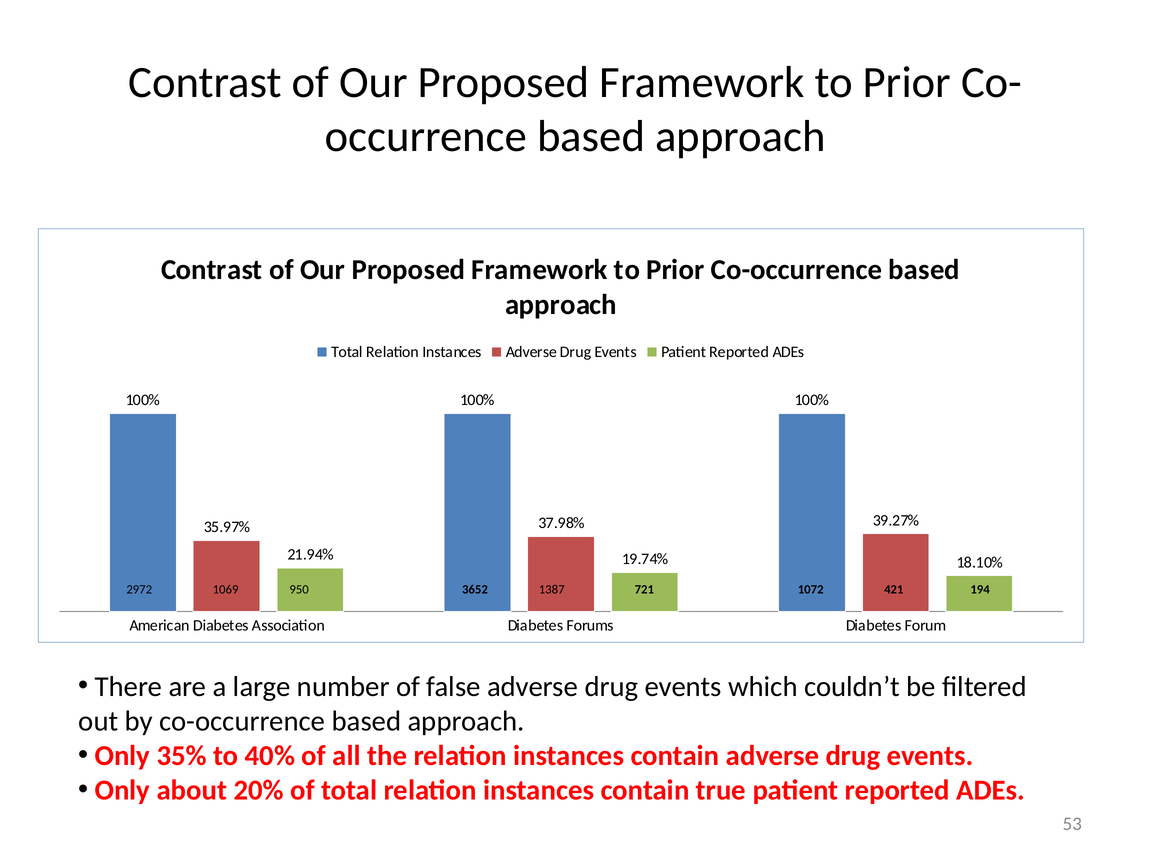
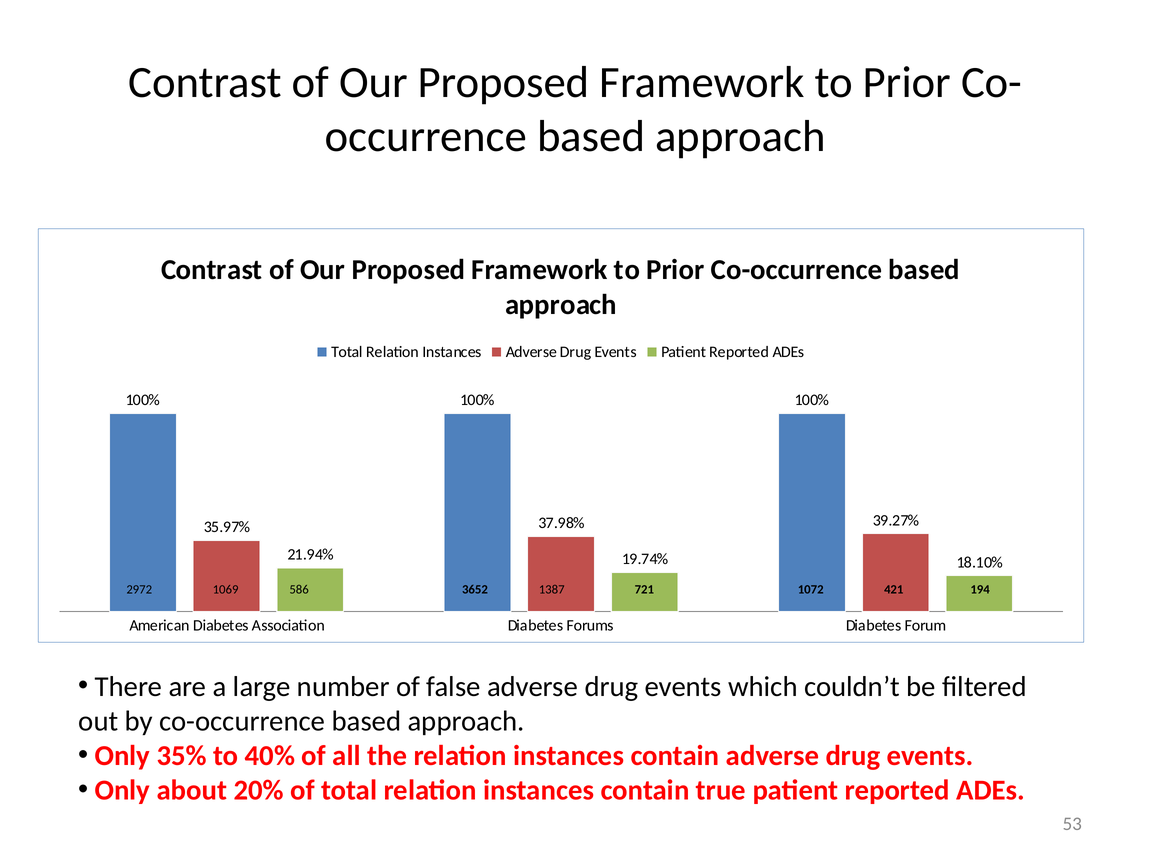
950: 950 -> 586 (299, 590)
